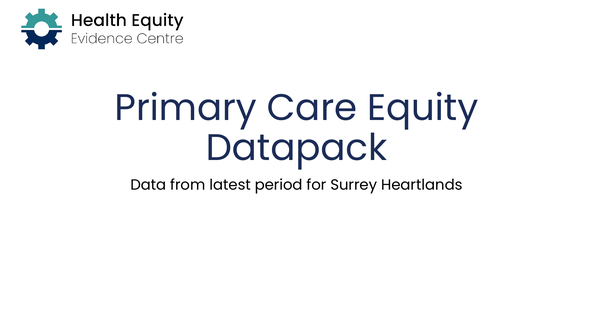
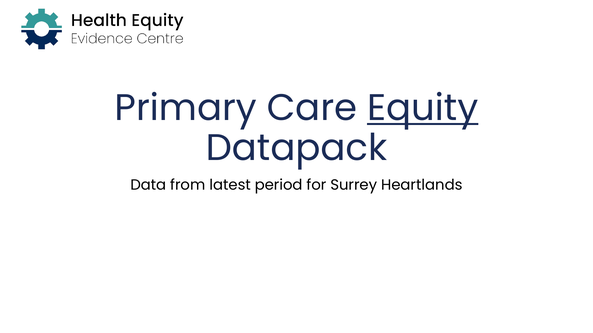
Equity underline: none -> present (423, 108)
